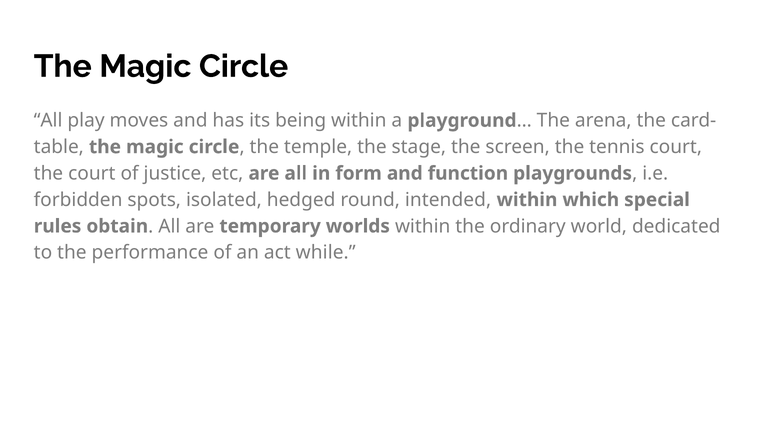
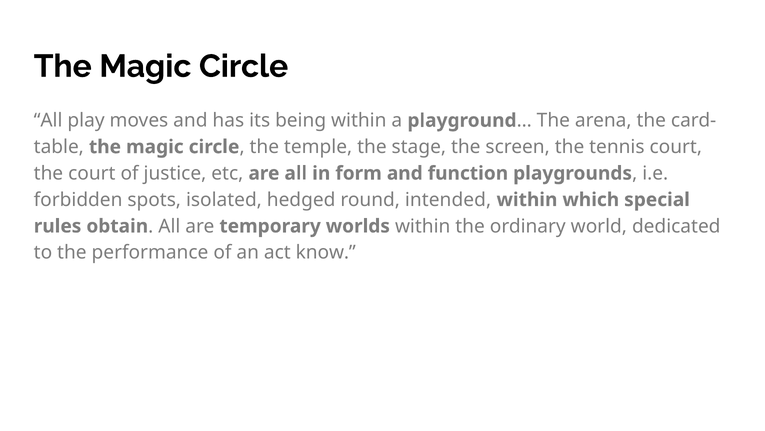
while: while -> know (326, 252)
